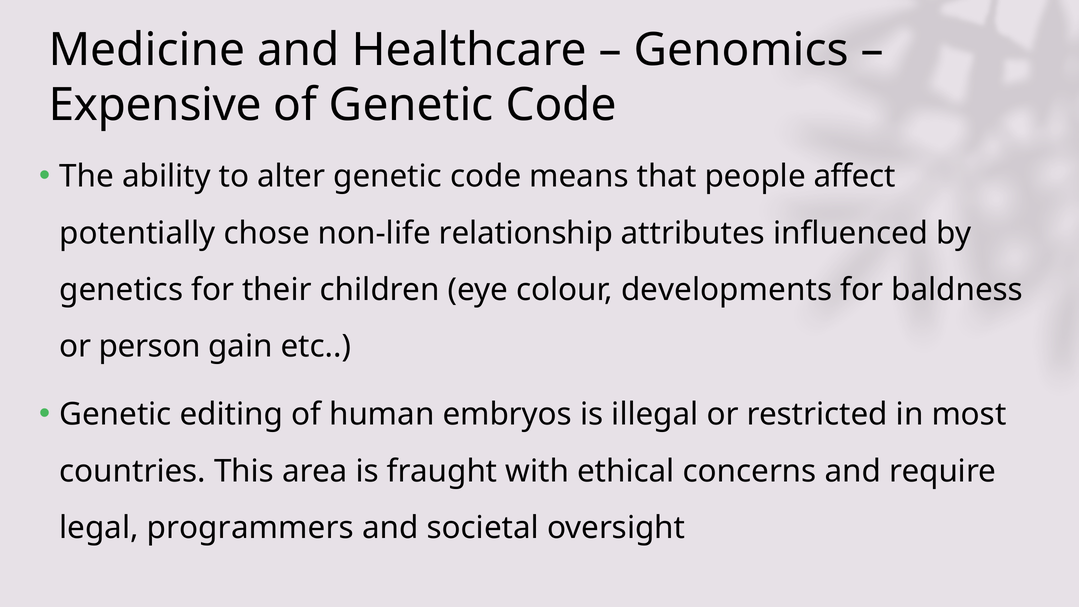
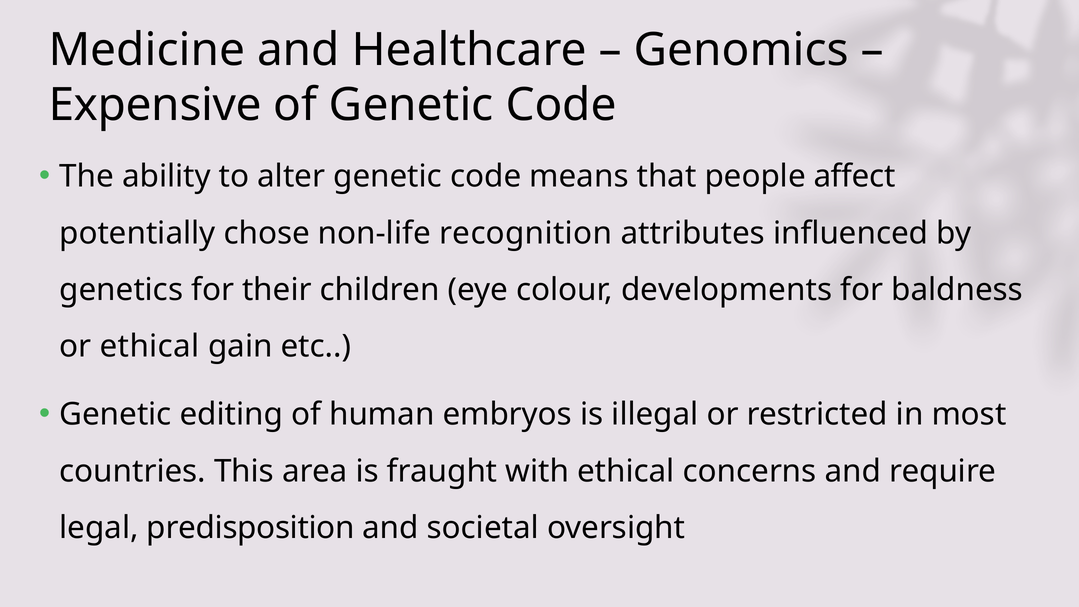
relationship: relationship -> recognition (526, 233)
or person: person -> ethical (150, 346)
programmers: programmers -> predisposition (251, 528)
